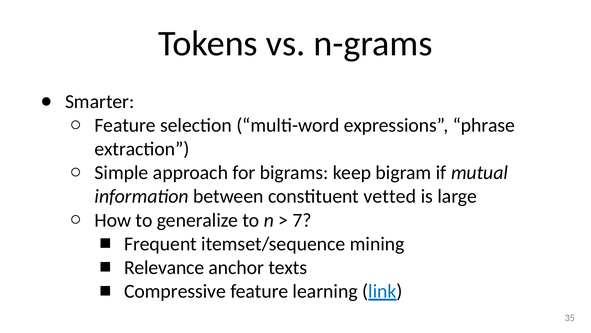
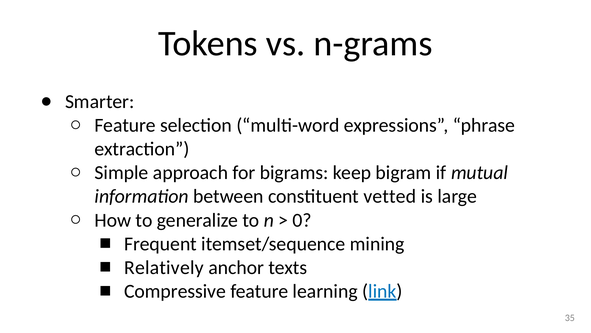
7: 7 -> 0 (302, 220)
Relevance: Relevance -> Relatively (164, 267)
